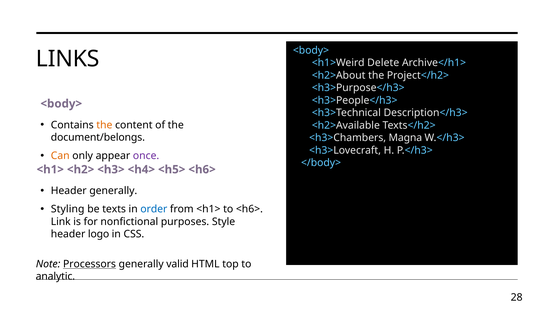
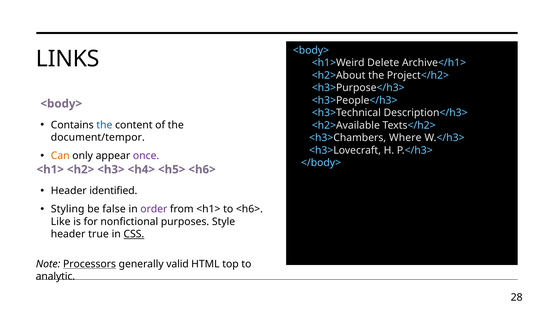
the colour: orange -> blue (104, 125)
document/belongs: document/belongs -> document/tempor (98, 137)
Magna: Magna -> Where (405, 138)
Header generally: generally -> identified (113, 191)
texts: texts -> false (114, 209)
order colour: blue -> purple (154, 209)
Link: Link -> Like (61, 221)
logo: logo -> true (99, 234)
CSS underline: none -> present (134, 234)
